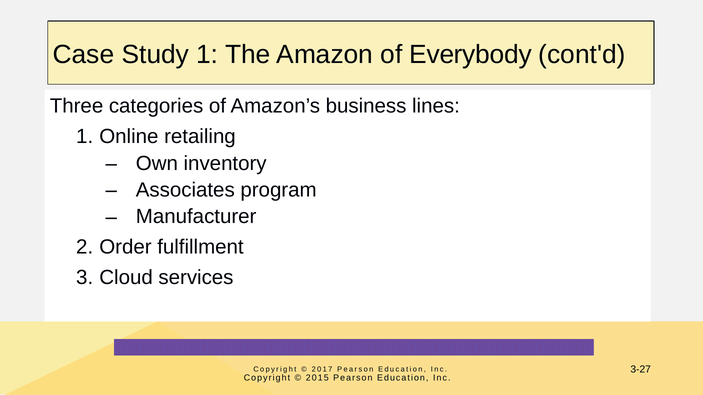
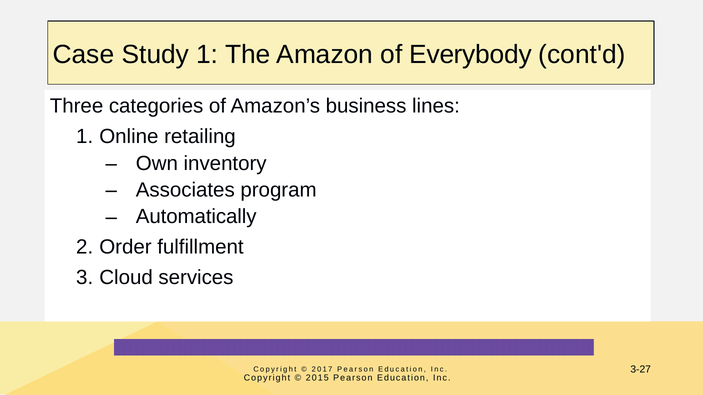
Manufacturer: Manufacturer -> Automatically (196, 217)
